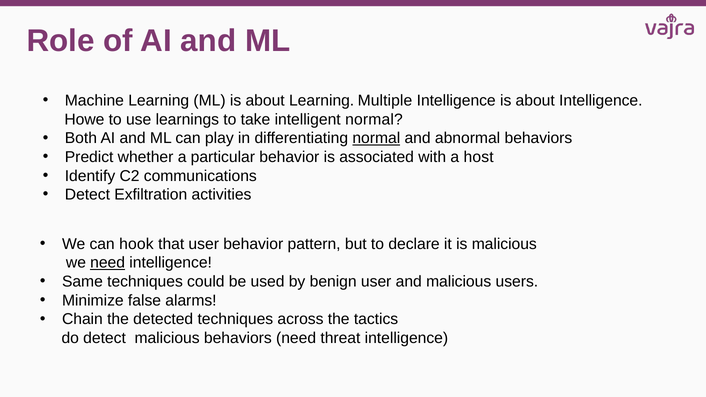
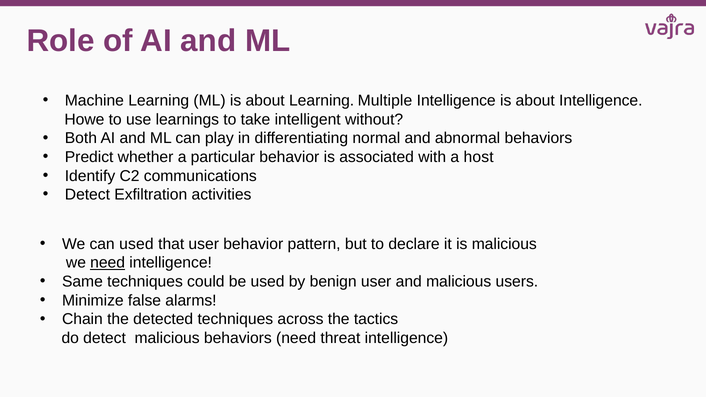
intelligent normal: normal -> without (374, 120)
normal underline: present -> none (376, 138)
can hook: hook -> used (136, 244)
